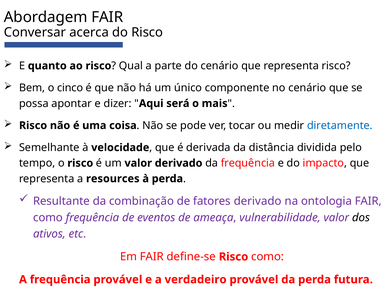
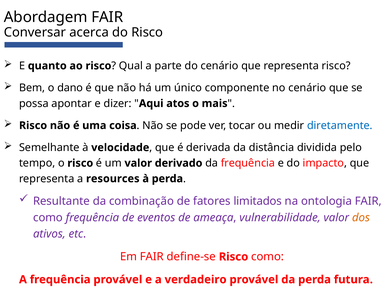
cinco: cinco -> dano (70, 88)
será: será -> atos (178, 103)
fatores derivado: derivado -> limitados (258, 201)
dos colour: black -> orange (361, 217)
